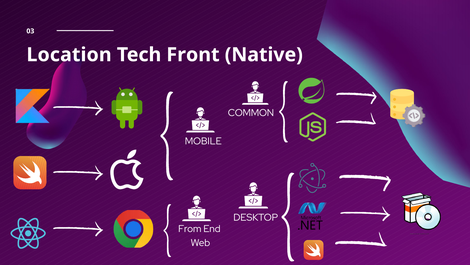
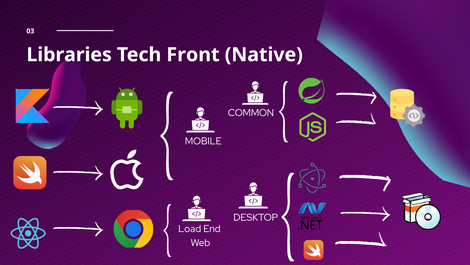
Location: Location -> Libraries (69, 55)
From: From -> Load (190, 229)
